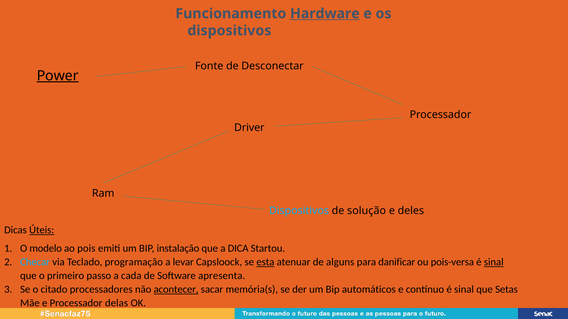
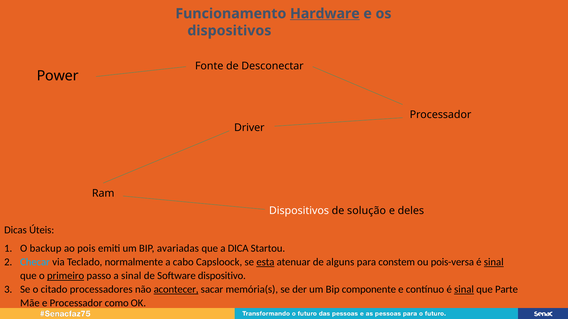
Power underline: present -> none (58, 76)
Dispositivos colour: light blue -> white (299, 211)
Úteis underline: present -> none (42, 230)
modelo: modelo -> backup (46, 249)
instalação: instalação -> avariadas (178, 249)
programação: programação -> normalmente (134, 262)
levar: levar -> cabo (183, 262)
danificar: danificar -> constem (397, 262)
primeiro underline: none -> present (66, 276)
a cada: cada -> sinal (131, 276)
apresenta: apresenta -> dispositivo (222, 276)
automáticos: automáticos -> componente (369, 290)
sinal underline: none -> present (464, 290)
Setas: Setas -> Parte (507, 290)
delas: delas -> como (117, 303)
